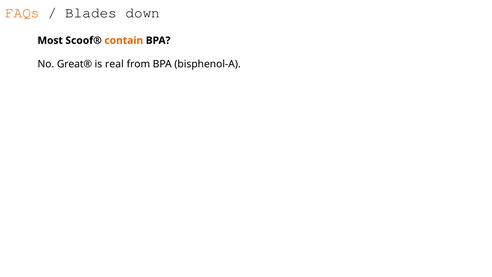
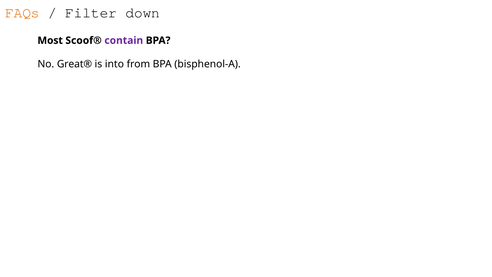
Blades: Blades -> Filter (91, 13)
contain colour: orange -> purple (124, 40)
real: real -> into (114, 64)
